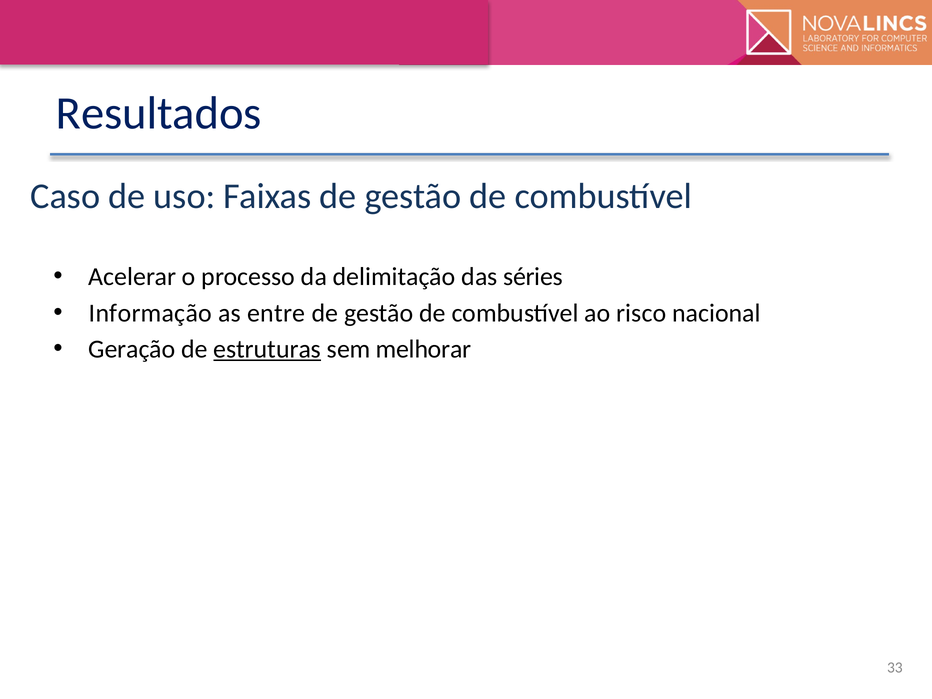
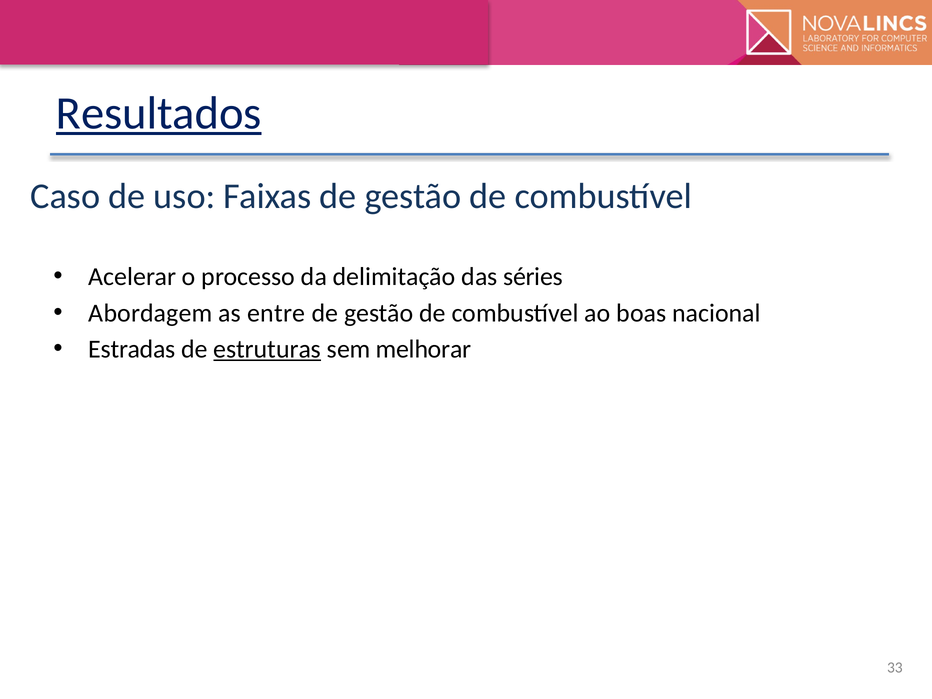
Resultados underline: none -> present (159, 113)
Informação: Informação -> Abordagem (150, 313)
risco: risco -> boas (641, 313)
Geração: Geração -> Estradas (132, 349)
